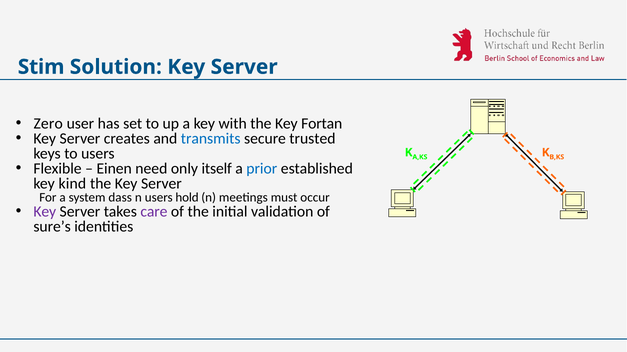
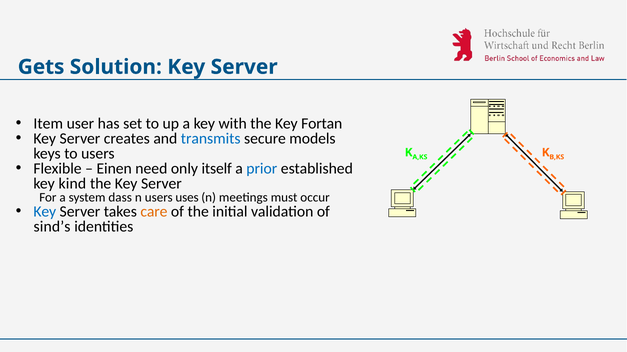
Stim: Stim -> Gets (41, 67)
Zero: Zero -> Item (48, 124)
trusted: trusted -> models (312, 139)
hold: hold -> uses (187, 198)
Key colour: purple -> blue (45, 212)
care colour: purple -> orange (154, 212)
sure’s: sure’s -> sind’s (52, 227)
